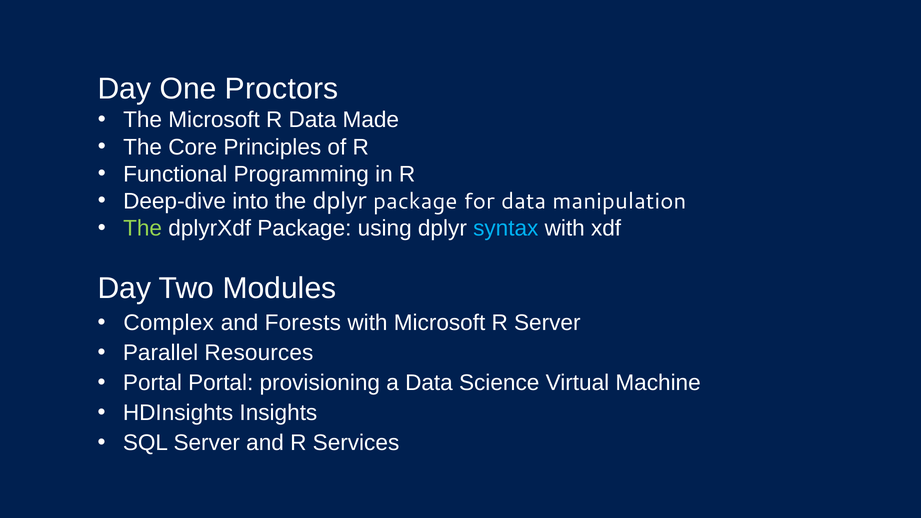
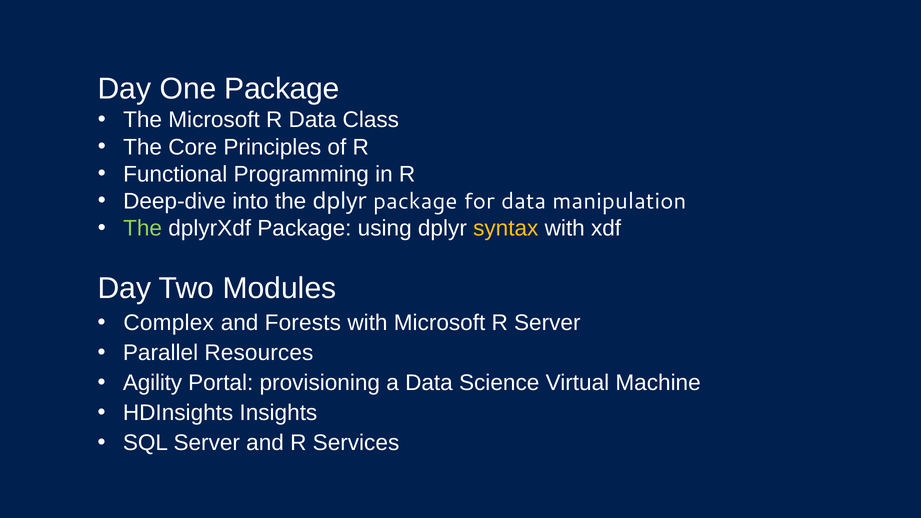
One Proctors: Proctors -> Package (282, 89)
Made: Made -> Class (371, 120)
syntax colour: light blue -> yellow (506, 228)
Portal: Portal -> Agility (153, 383)
